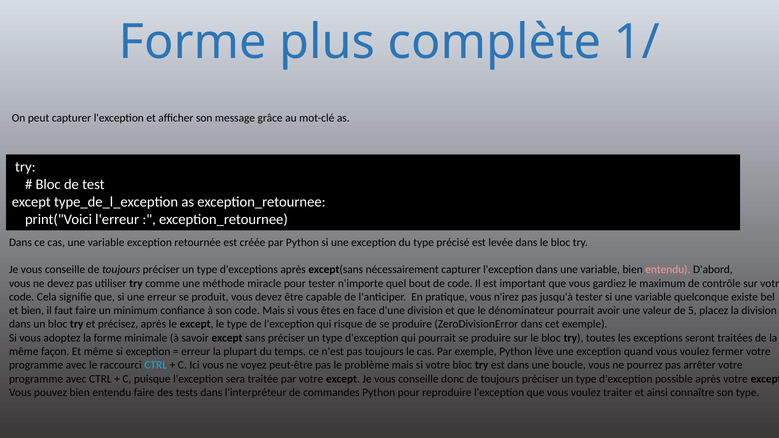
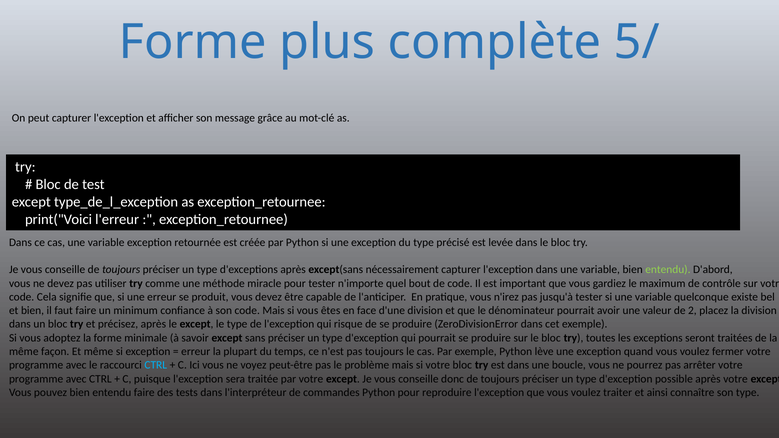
1/: 1/ -> 5/ (637, 42)
entendu colour: pink -> light green (668, 270)
5: 5 -> 2 (692, 311)
